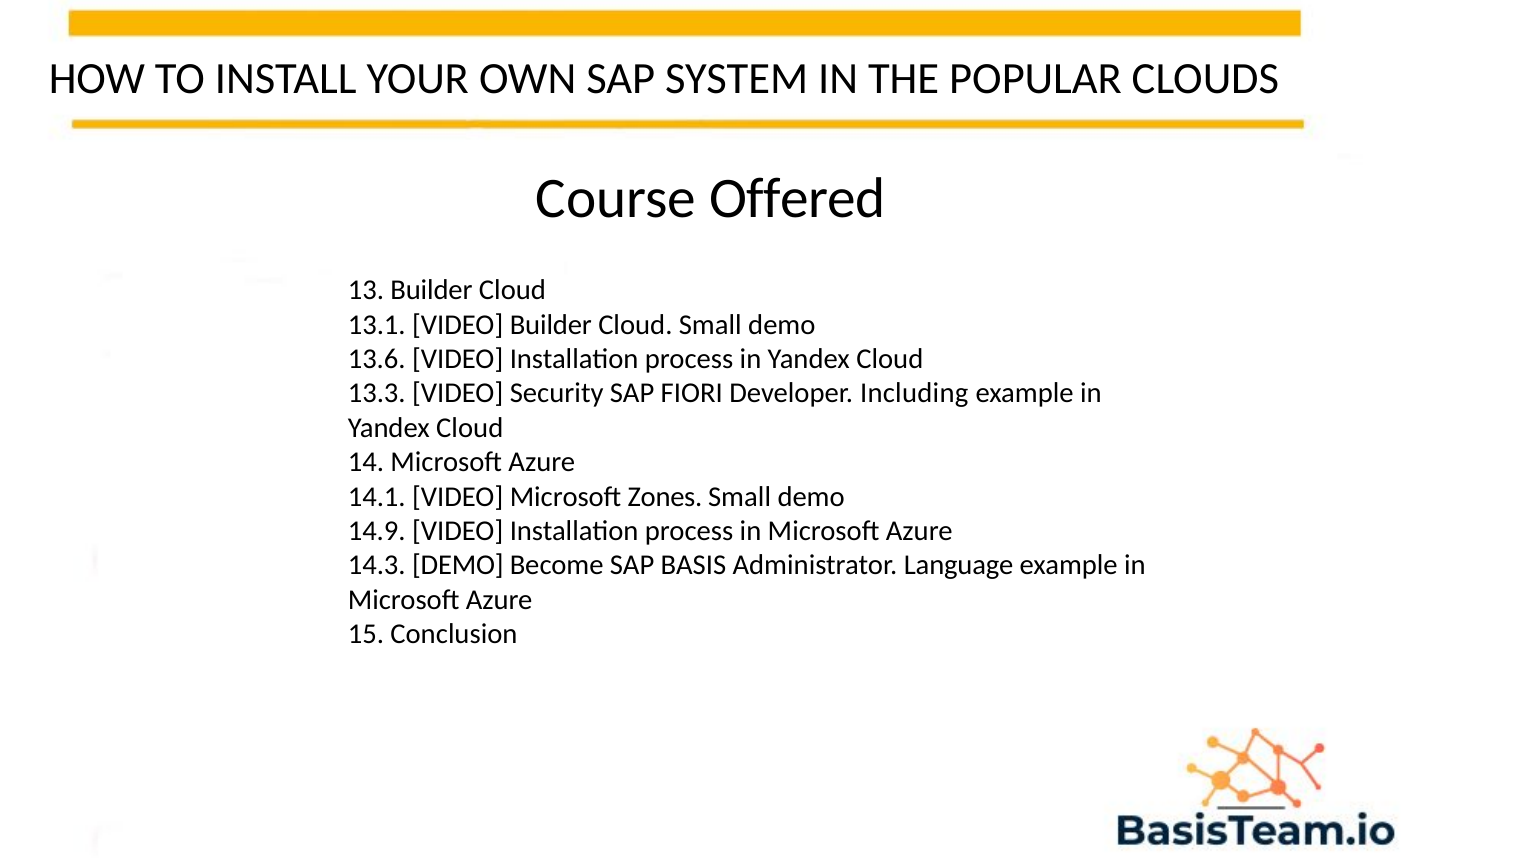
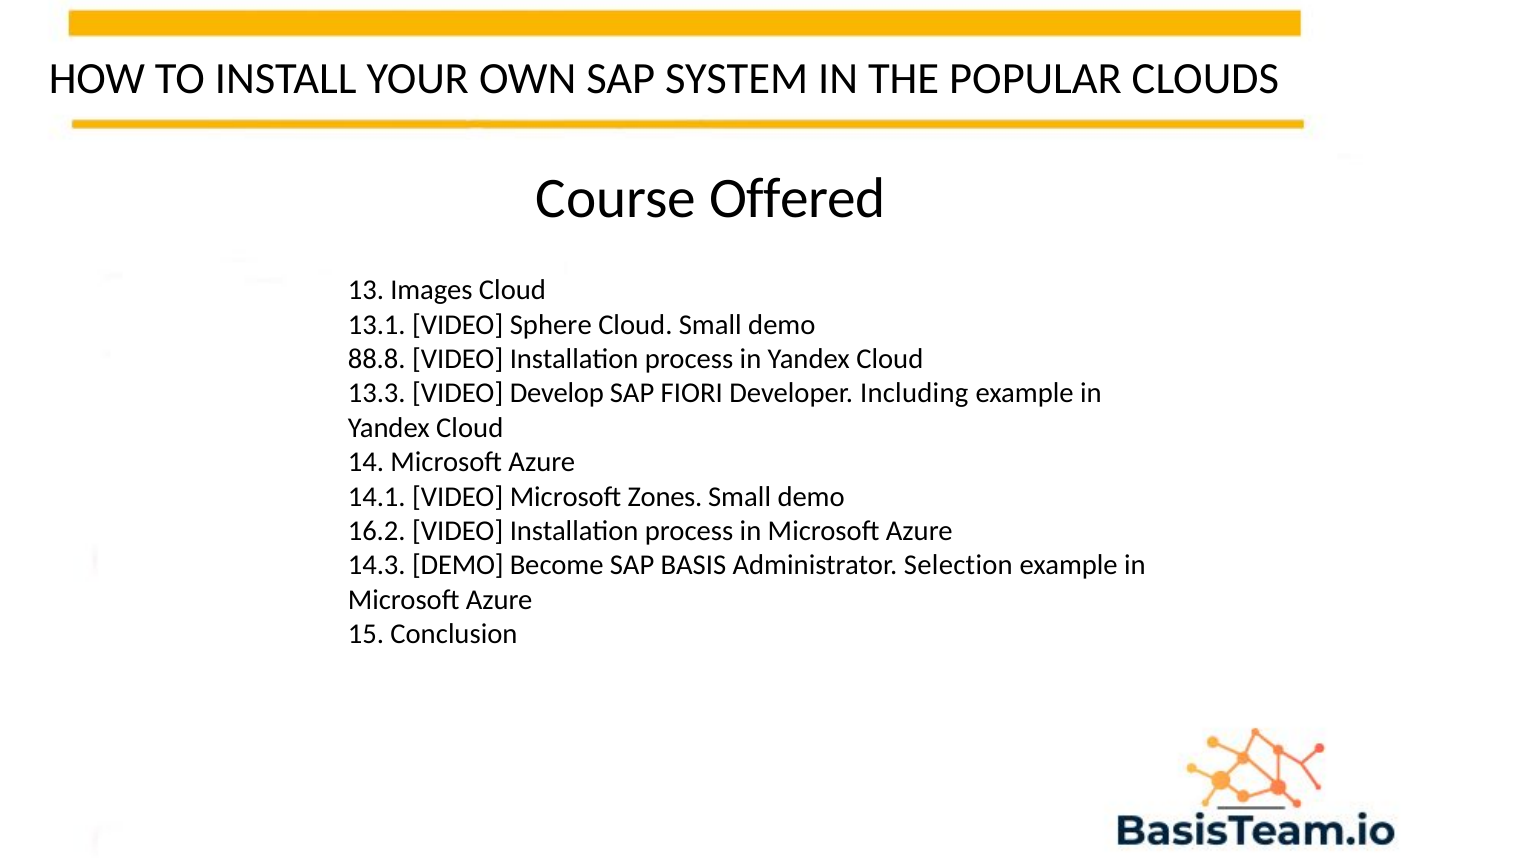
13 Builder: Builder -> Images (431, 290)
VIDEO Builder: Builder -> Sphere (551, 324)
13.6: 13.6 -> 88.8 (377, 359)
Security: Security -> Develop (557, 393)
14.9: 14.9 -> 16.2 (377, 531)
Language: Language -> Selection (958, 565)
